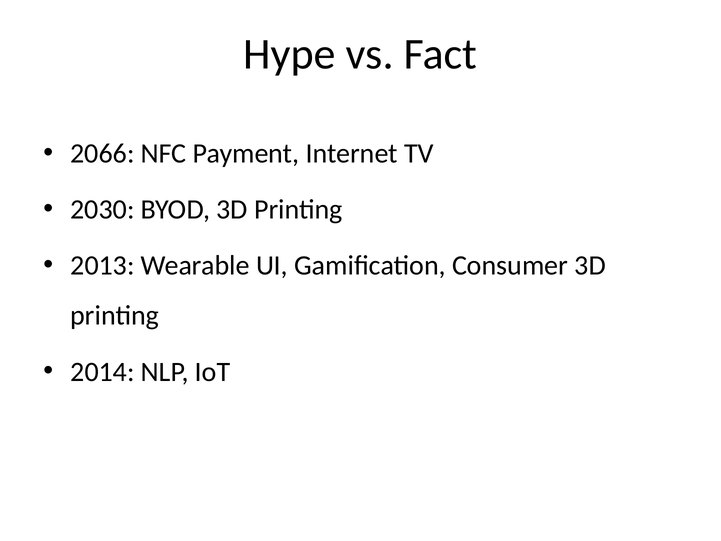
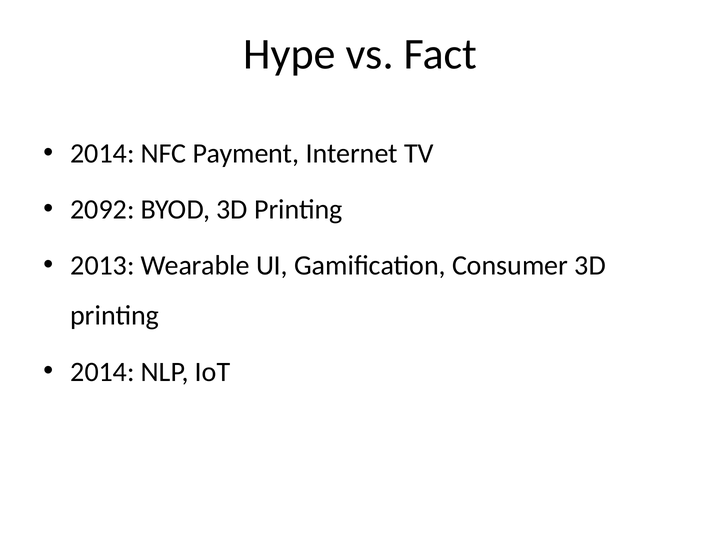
2066: 2066 -> 2014 (102, 153)
2030: 2030 -> 2092 (102, 209)
